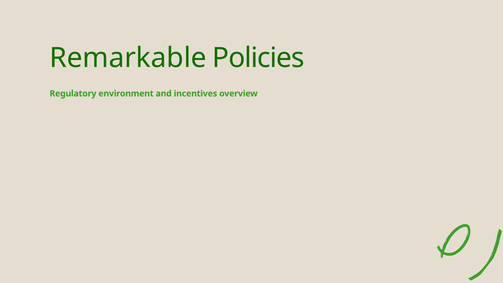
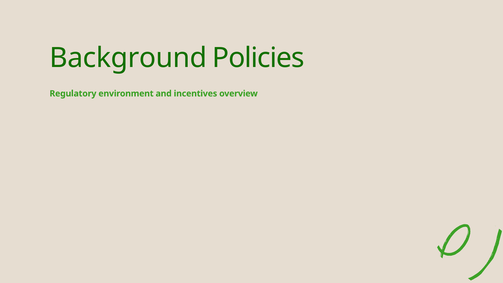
Remarkable: Remarkable -> Background (128, 58)
